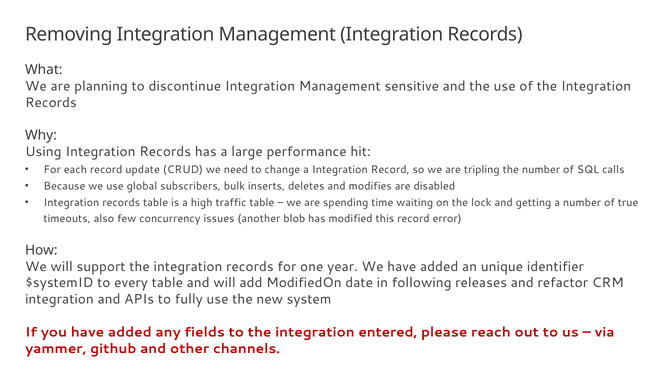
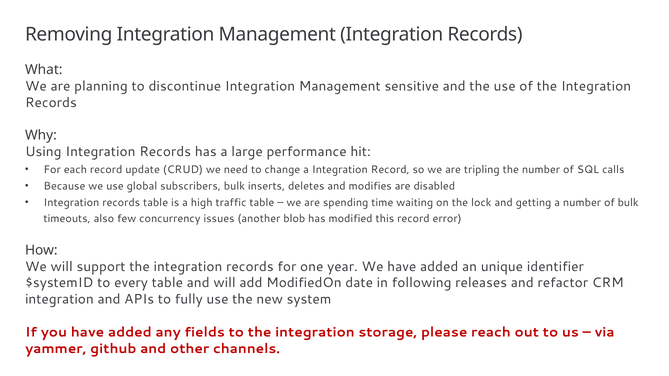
of true: true -> bulk (628, 203)
entered: entered -> storage (388, 332)
